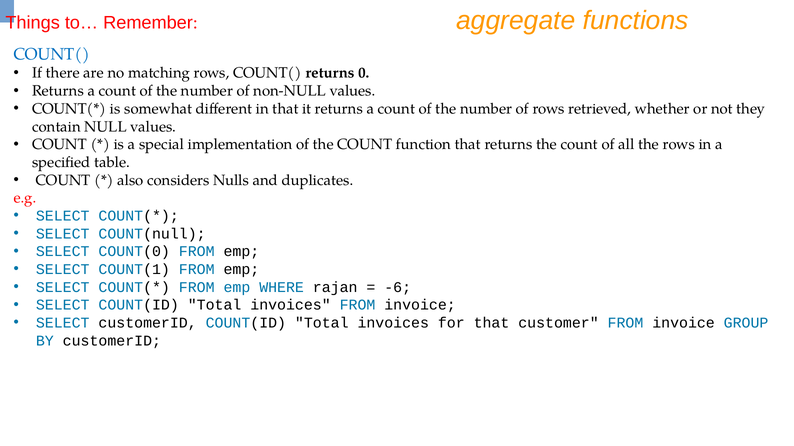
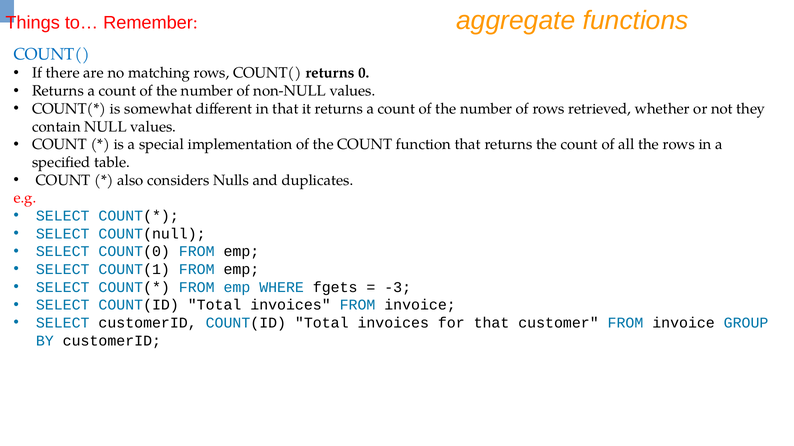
rajan: rajan -> fgets (335, 288)
-6: -6 -> -3 (398, 288)
